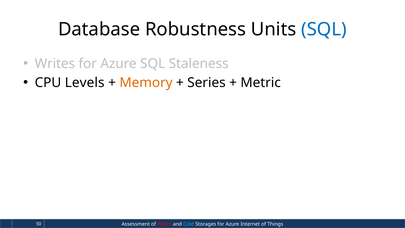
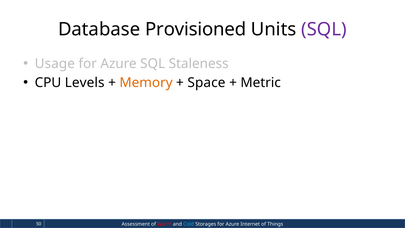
Robustness: Robustness -> Provisioned (196, 29)
SQL colour: blue -> purple (324, 29)
Writes: Writes -> Usage (55, 64)
Series: Series -> Space (206, 83)
